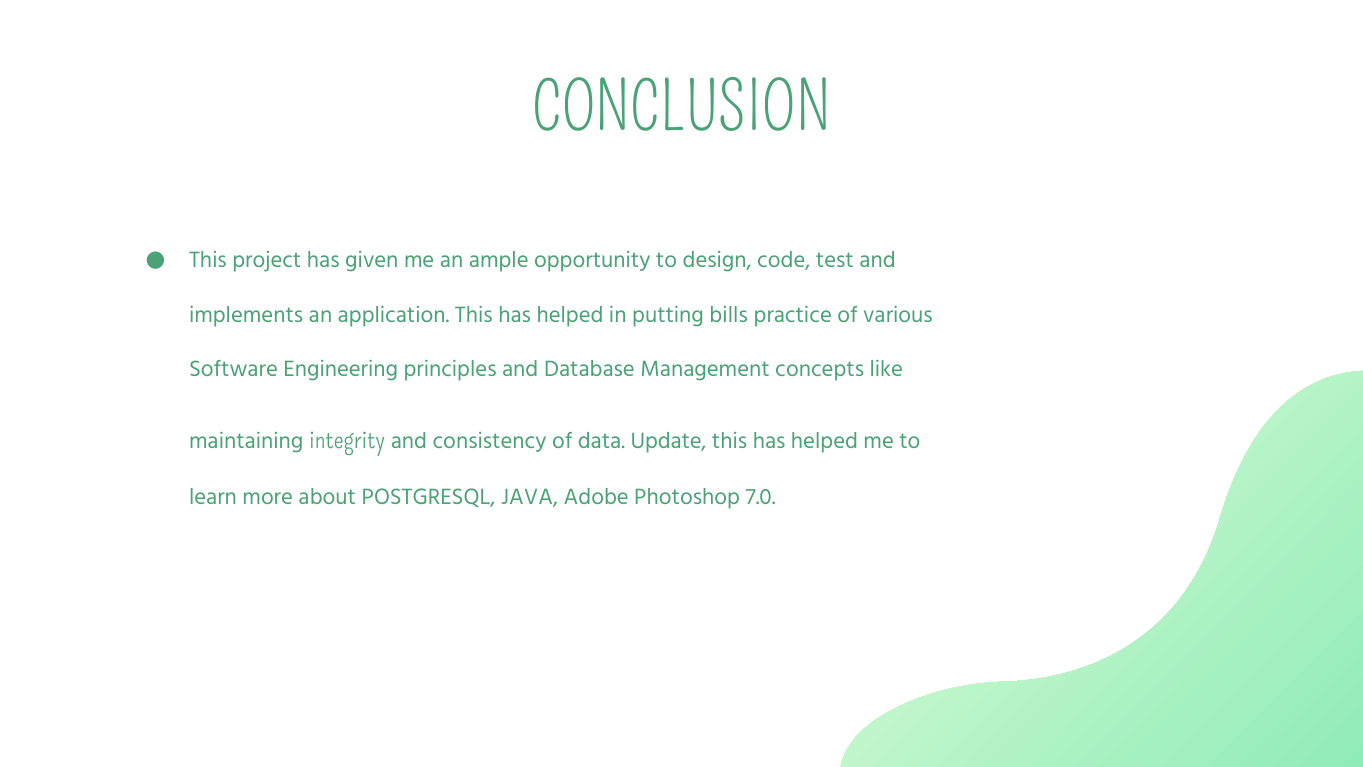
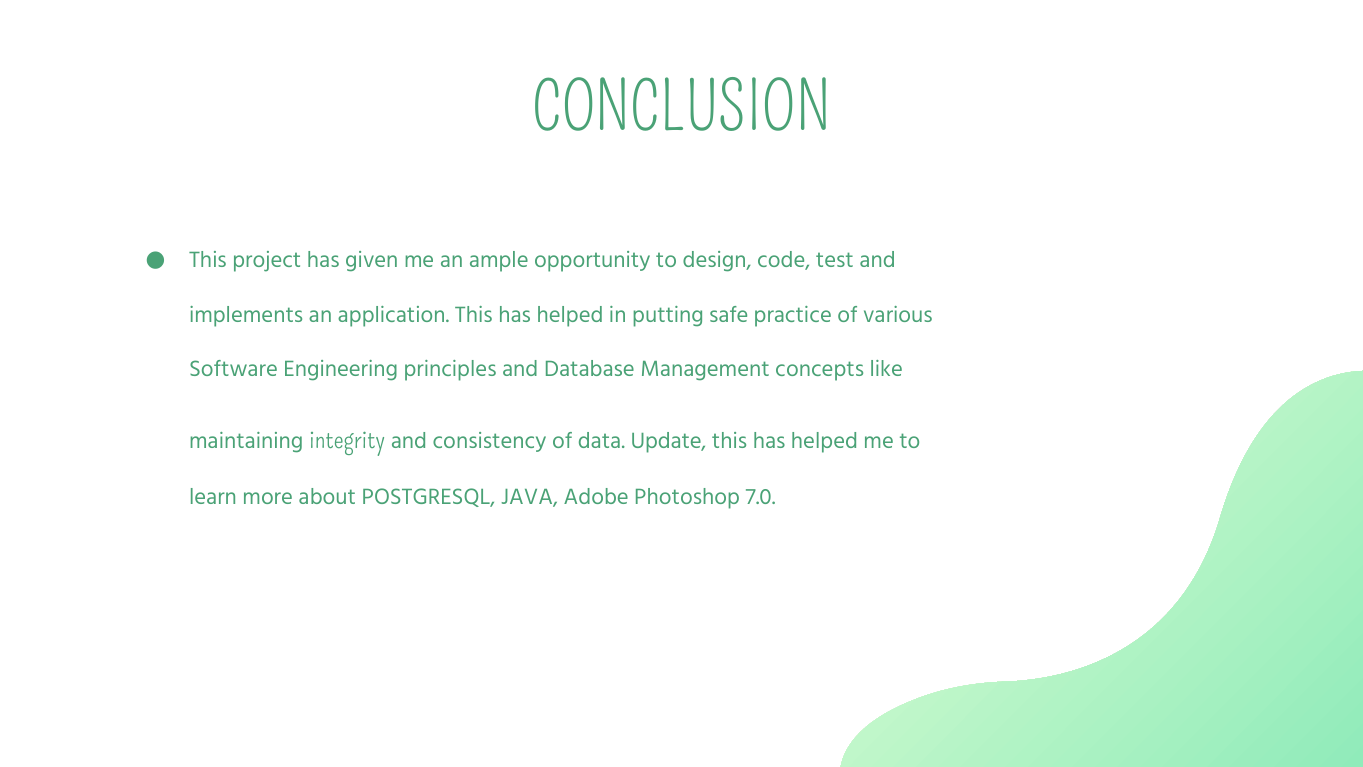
bills: bills -> safe (729, 315)
